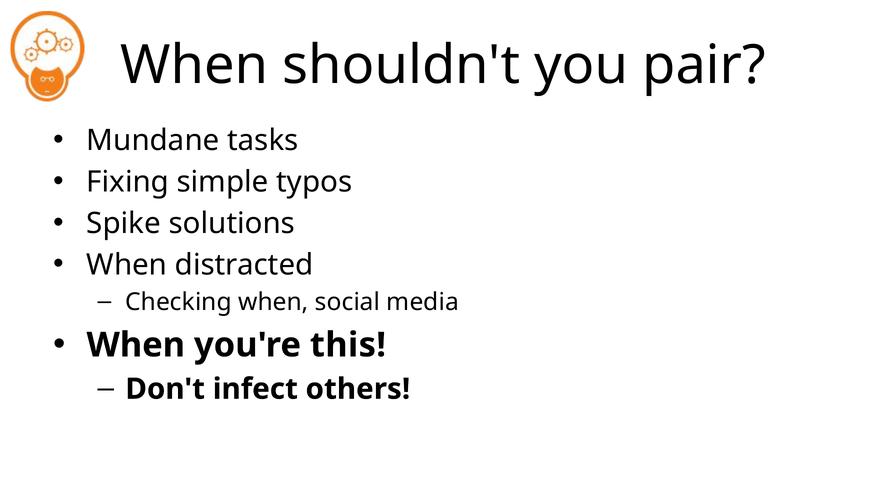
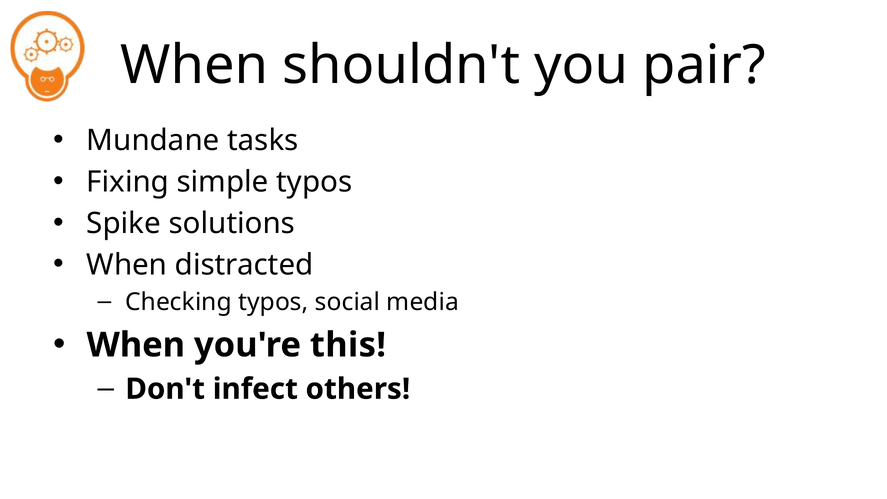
Checking when: when -> typos (273, 302)
